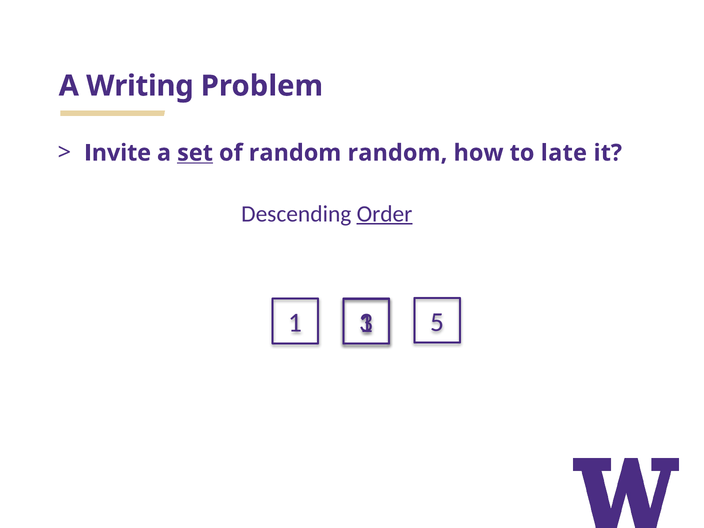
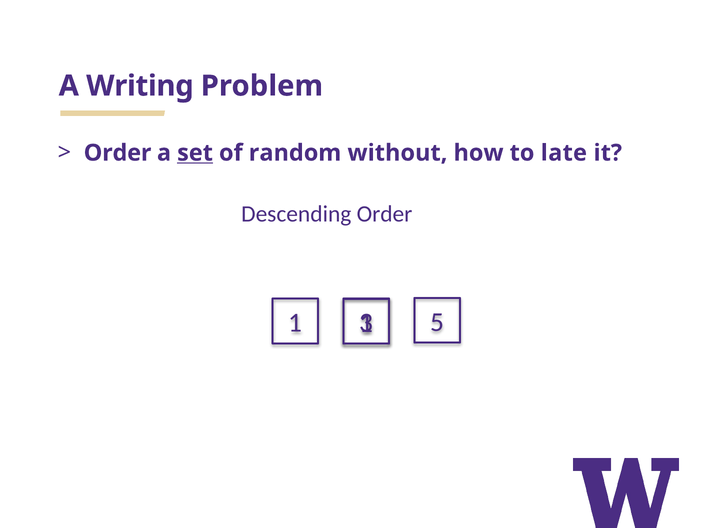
Invite: Invite -> Order (118, 153)
random random: random -> without (397, 153)
Order underline: present -> none (385, 214)
